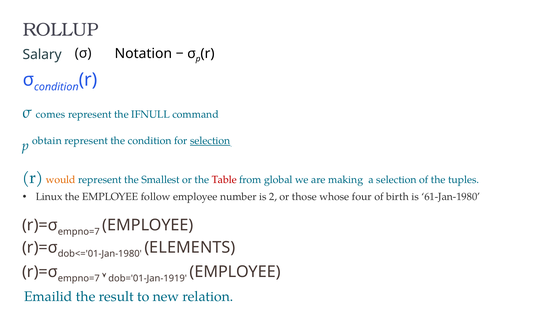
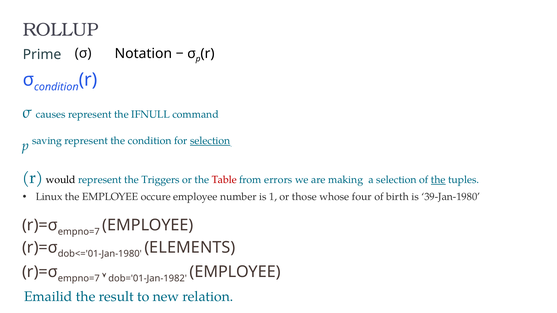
Salary: Salary -> Prime (42, 55)
comes: comes -> causes (51, 115)
obtain: obtain -> saving (47, 141)
would colour: orange -> black (61, 180)
Smallest: Smallest -> Triggers (161, 180)
global: global -> errors (278, 180)
the underline: none -> present (438, 180)
follow: follow -> occure (156, 197)
2: 2 -> 1 (273, 197)
61-Jan-1980: 61-Jan-1980 -> 39-Jan-1980 (451, 197)
dob='01-Jan-1919: dob='01-Jan-1919 -> dob='01-Jan-1982 (148, 279)
